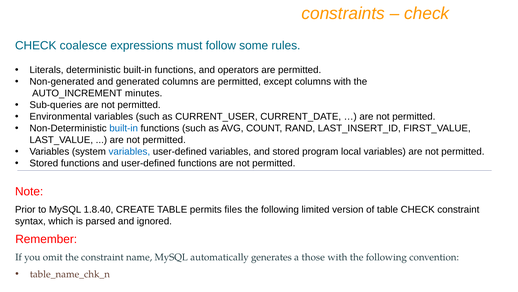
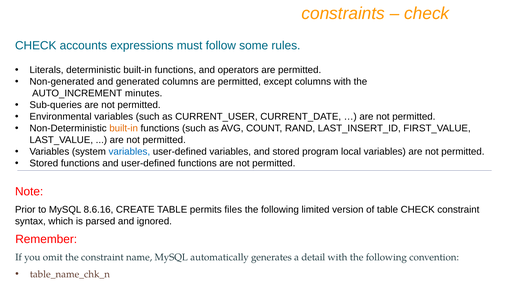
coalesce: coalesce -> accounts (83, 45)
built-in colour: blue -> orange (124, 128)
1.8.40: 1.8.40 -> 8.6.16 (98, 209)
those: those -> detail (313, 257)
